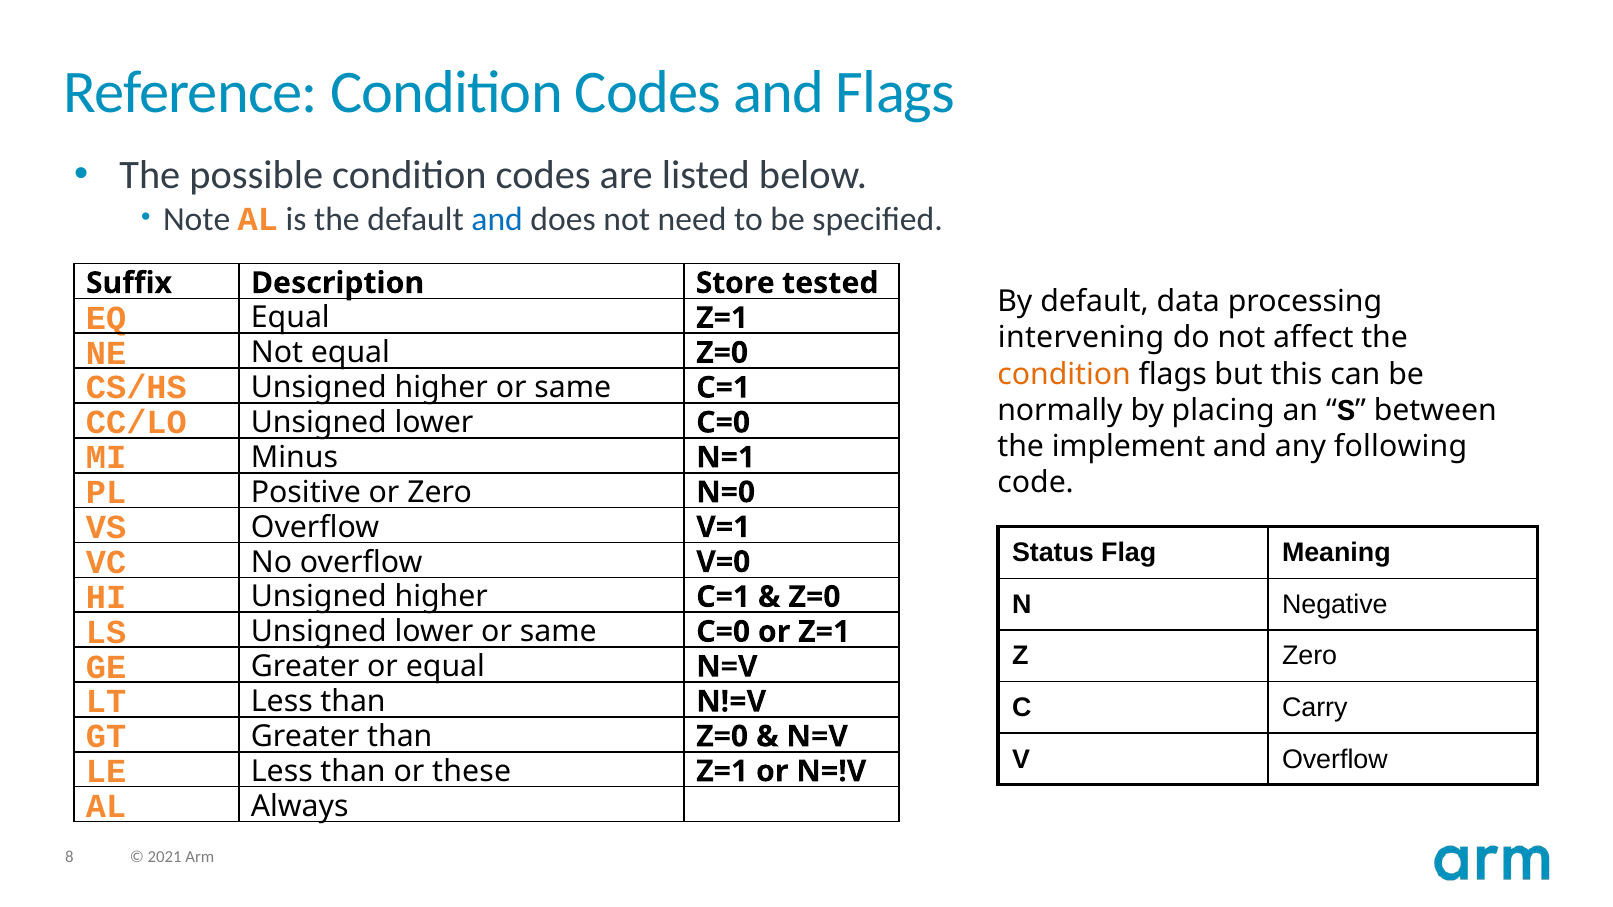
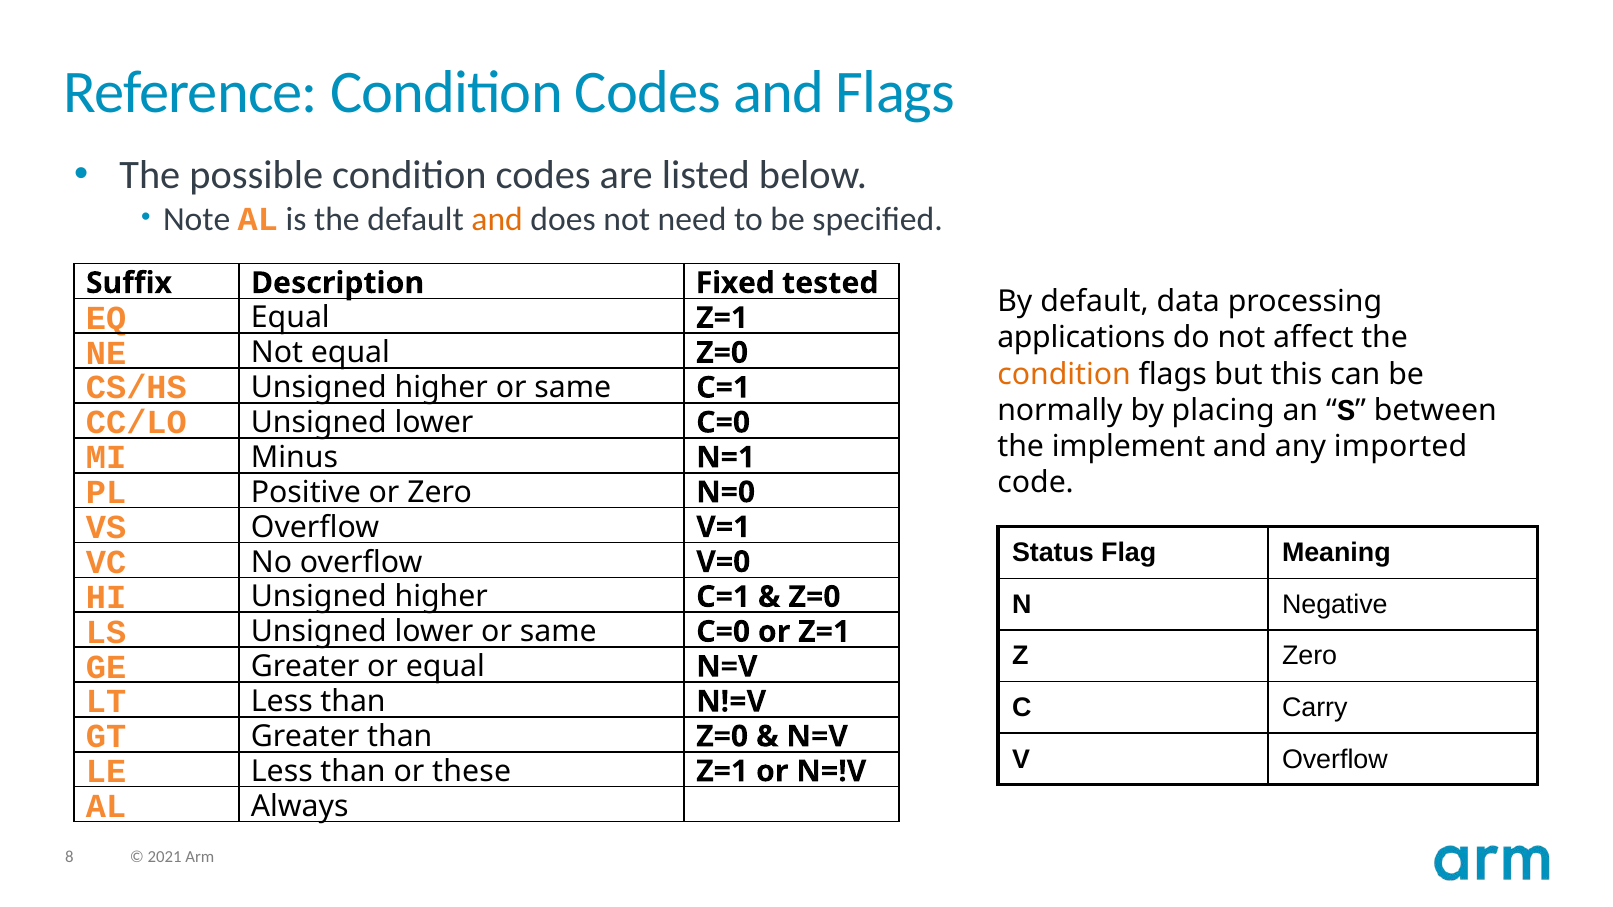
and colour: blue -> orange (497, 219)
Store: Store -> Fixed (735, 283)
intervening: intervening -> applications (1081, 338)
following: following -> imported (1401, 447)
